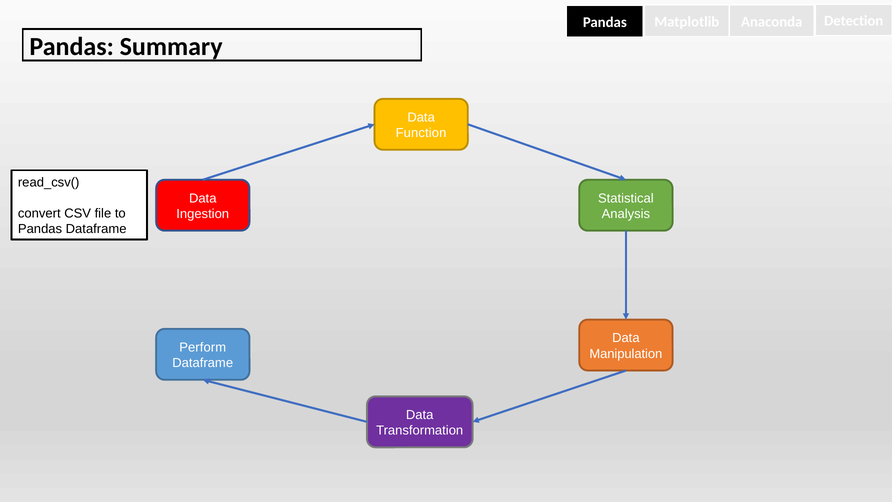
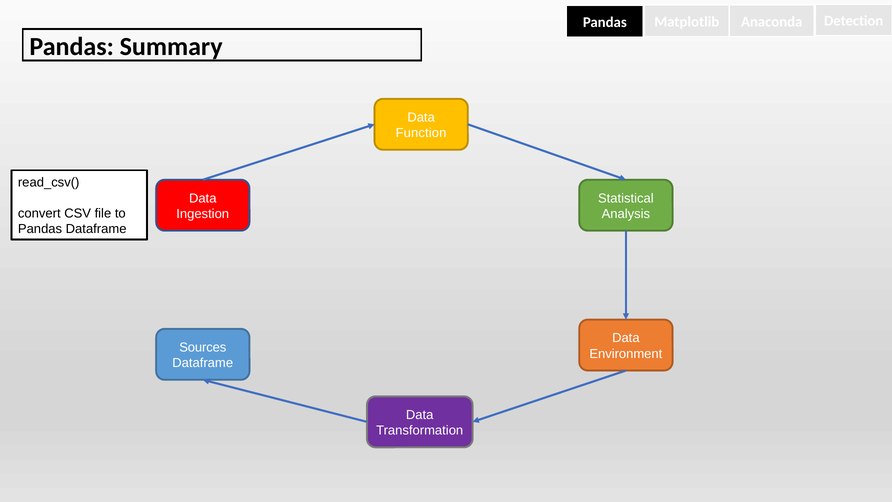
Perform: Perform -> Sources (203, 347)
Manipulation: Manipulation -> Environment (626, 354)
